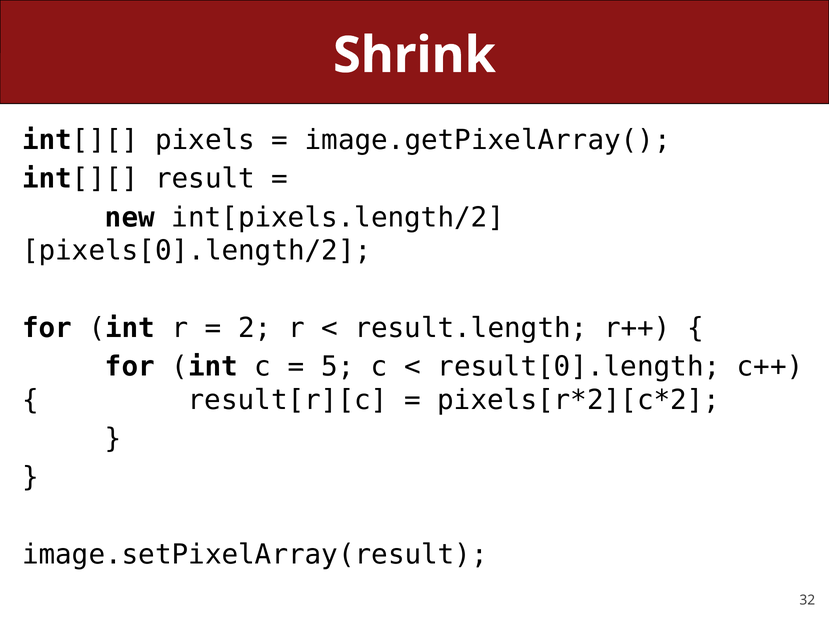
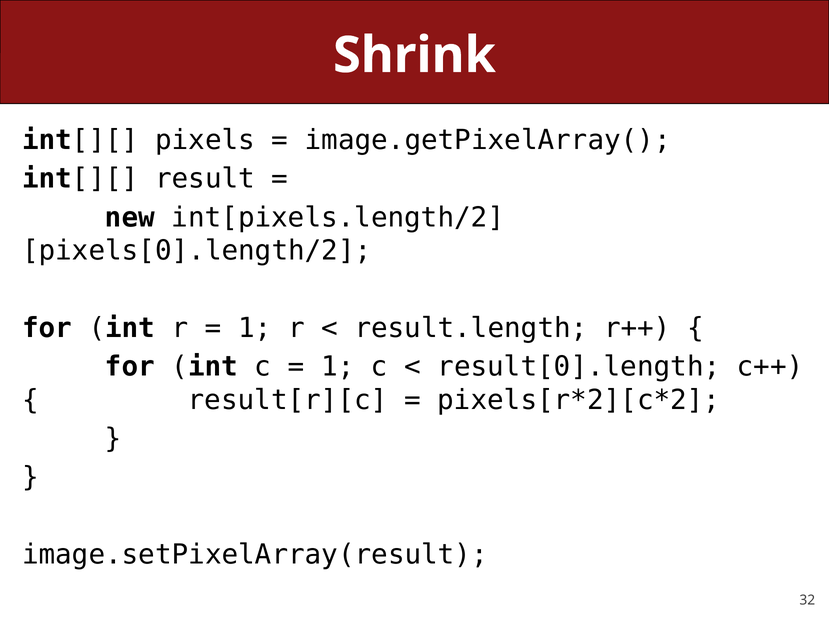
2: 2 -> 1 (255, 328)
5: 5 -> 1 (338, 367)
